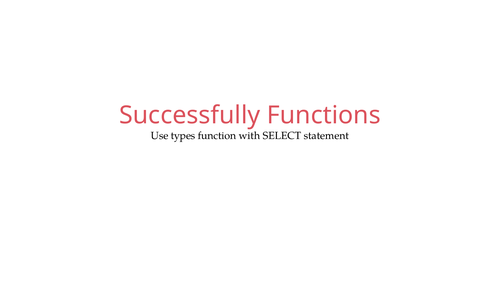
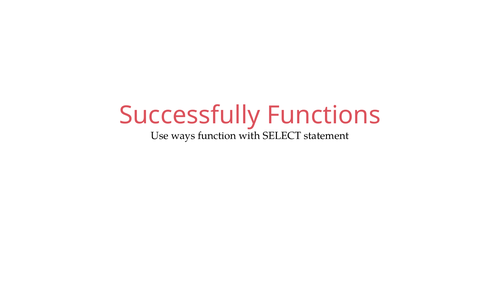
types: types -> ways (183, 136)
